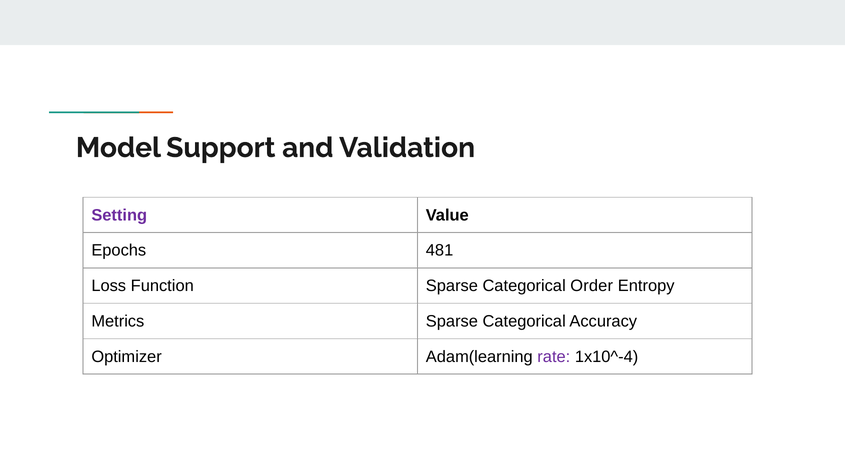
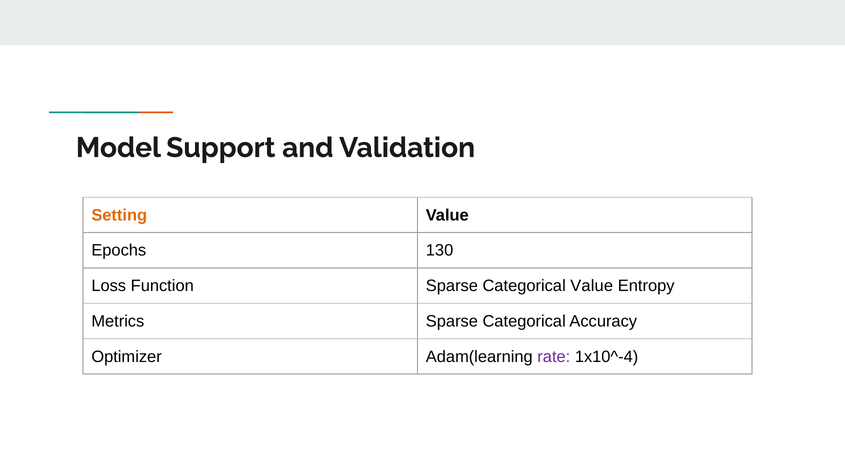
Setting colour: purple -> orange (119, 215)
481: 481 -> 130 (440, 250)
Categorical Order: Order -> Value (592, 286)
